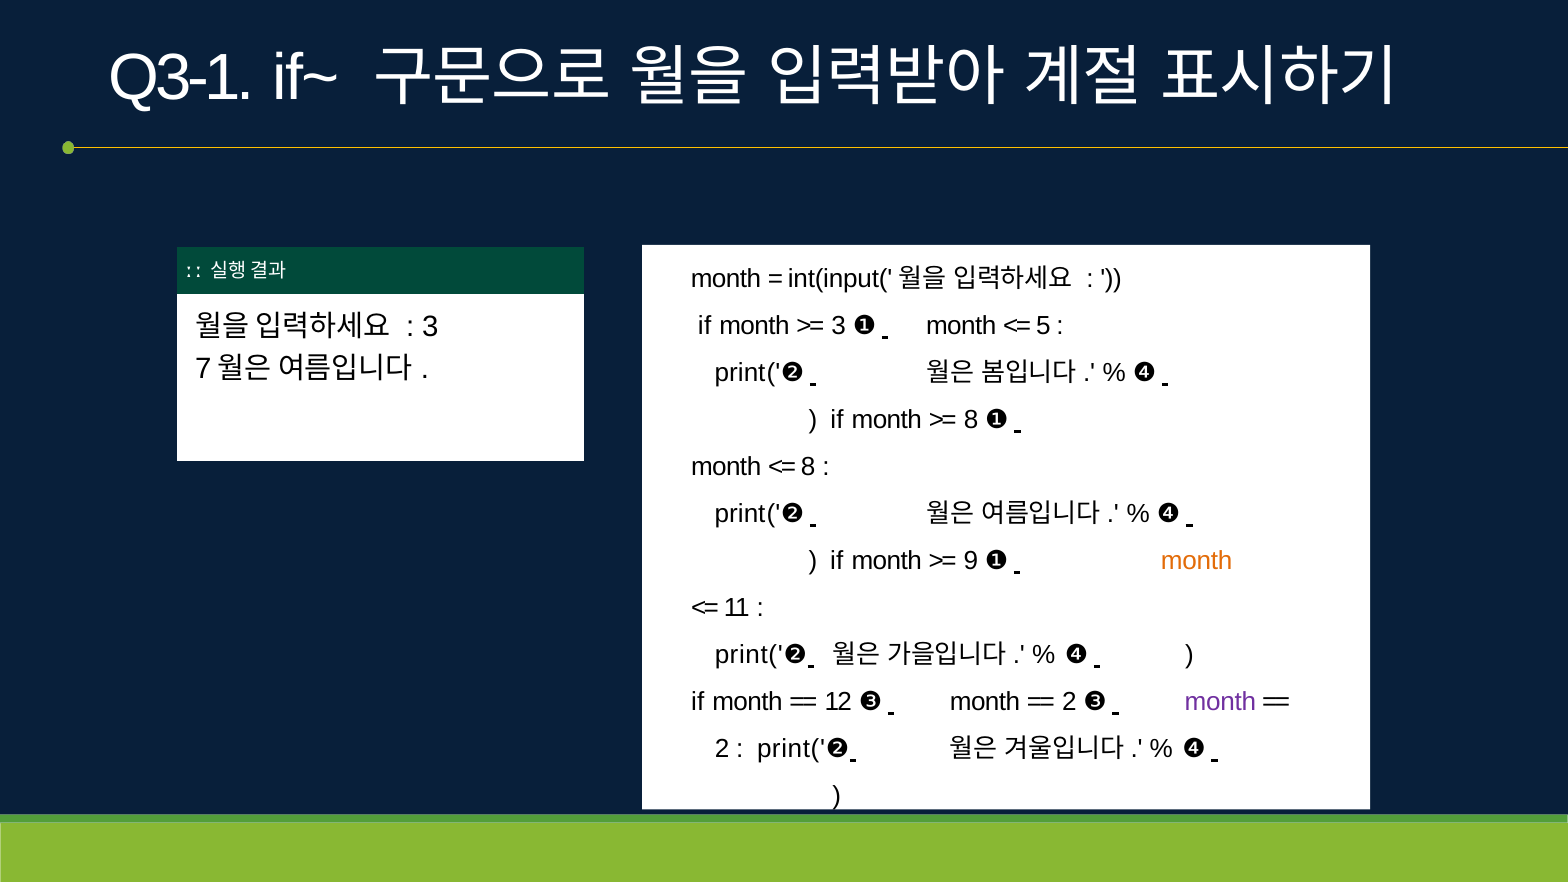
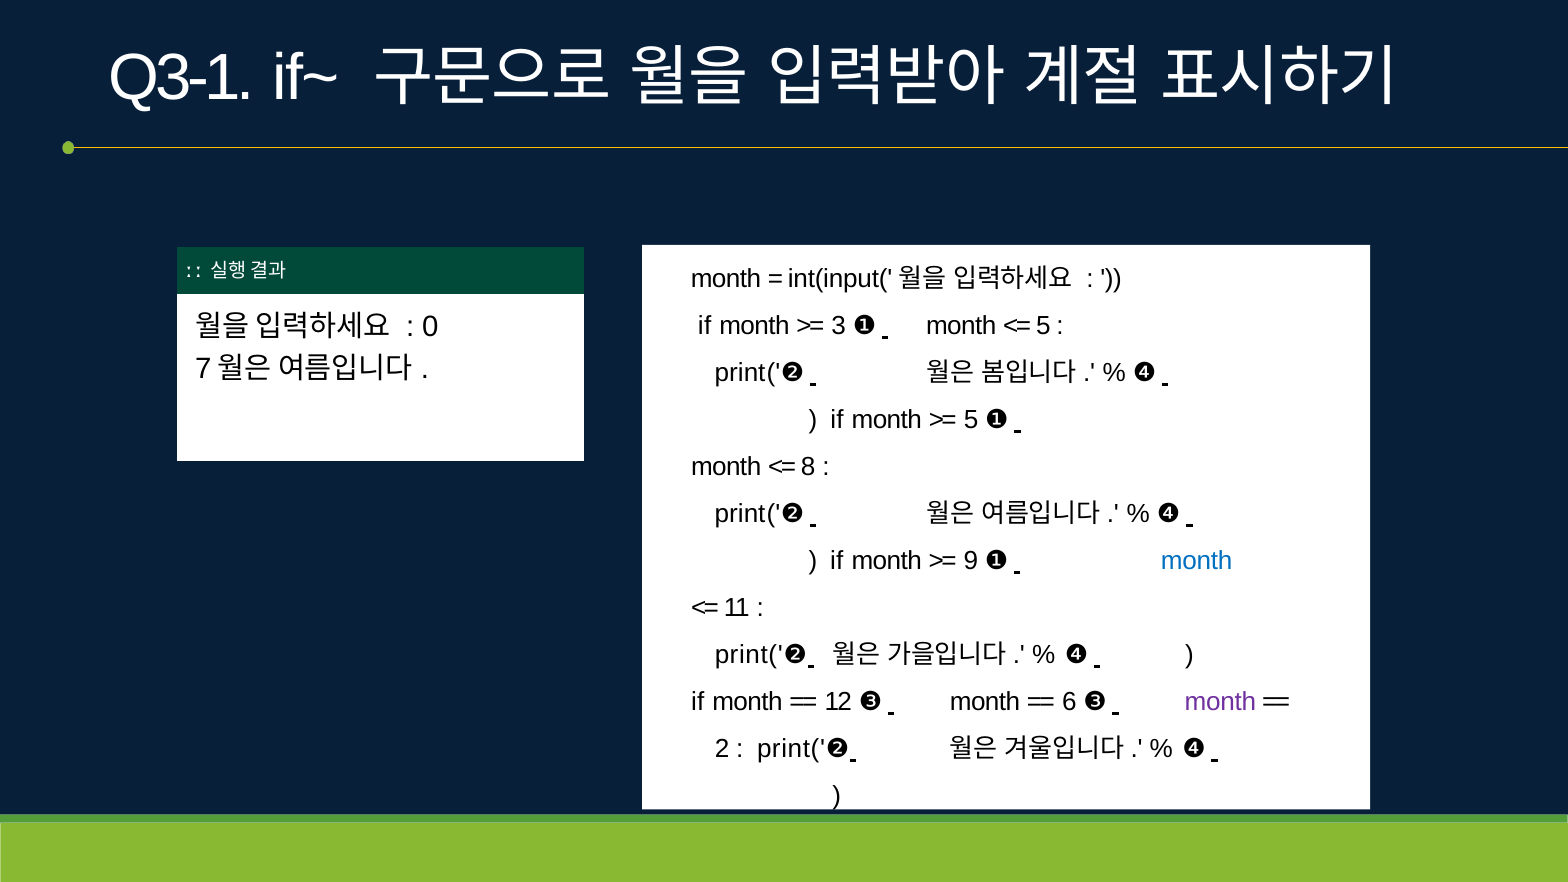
3: 3 -> 0 (430, 326)
8: 8 -> 5 (971, 420)
month colour: orange -> blue (1197, 561)
2: 2 -> 6 (1069, 702)
